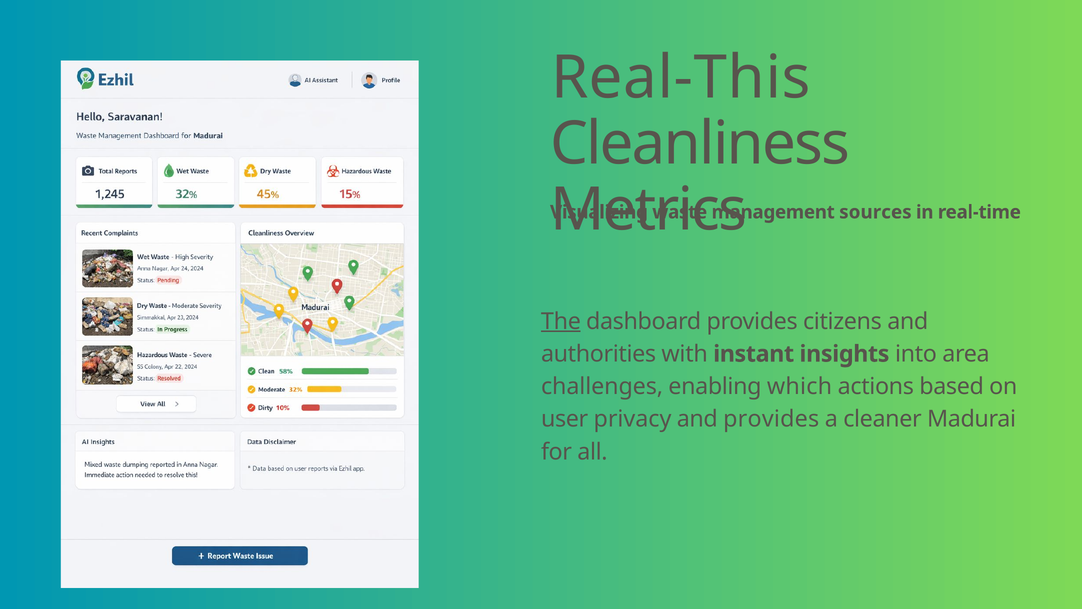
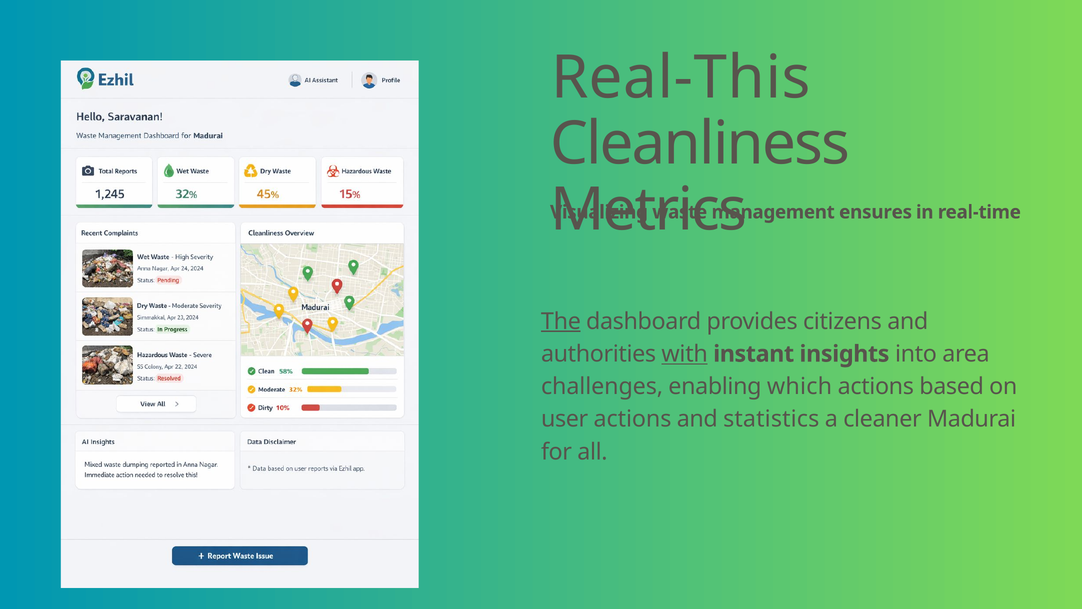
sources: sources -> ensures (876, 212)
with underline: none -> present (685, 354)
user privacy: privacy -> actions (633, 419)
and provides: provides -> statistics (771, 419)
